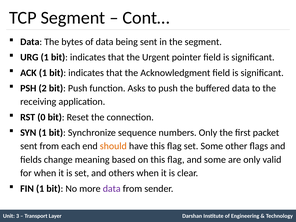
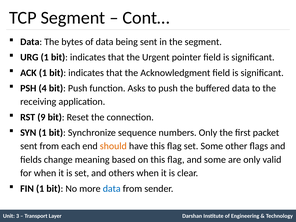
2: 2 -> 4 (43, 88)
0: 0 -> 9 (41, 117)
data colour: purple -> blue (112, 189)
